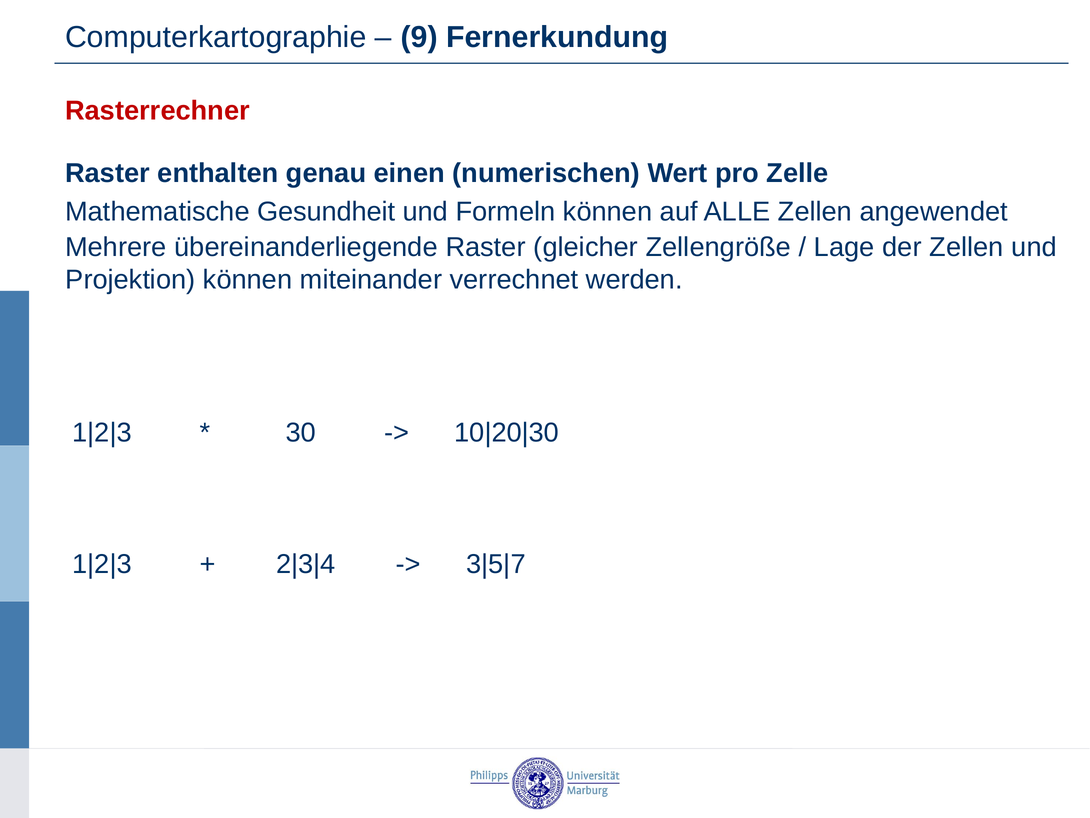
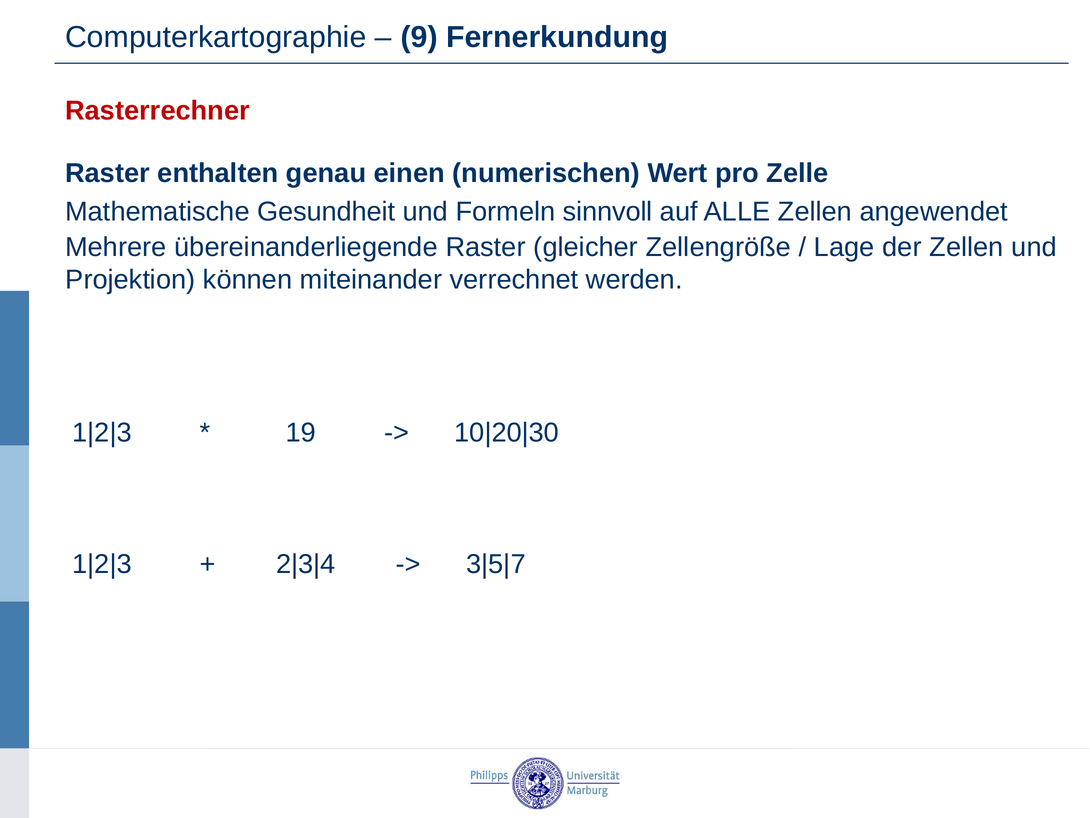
Formeln können: können -> sinnvoll (608, 212)
30: 30 -> 19 (301, 432)
